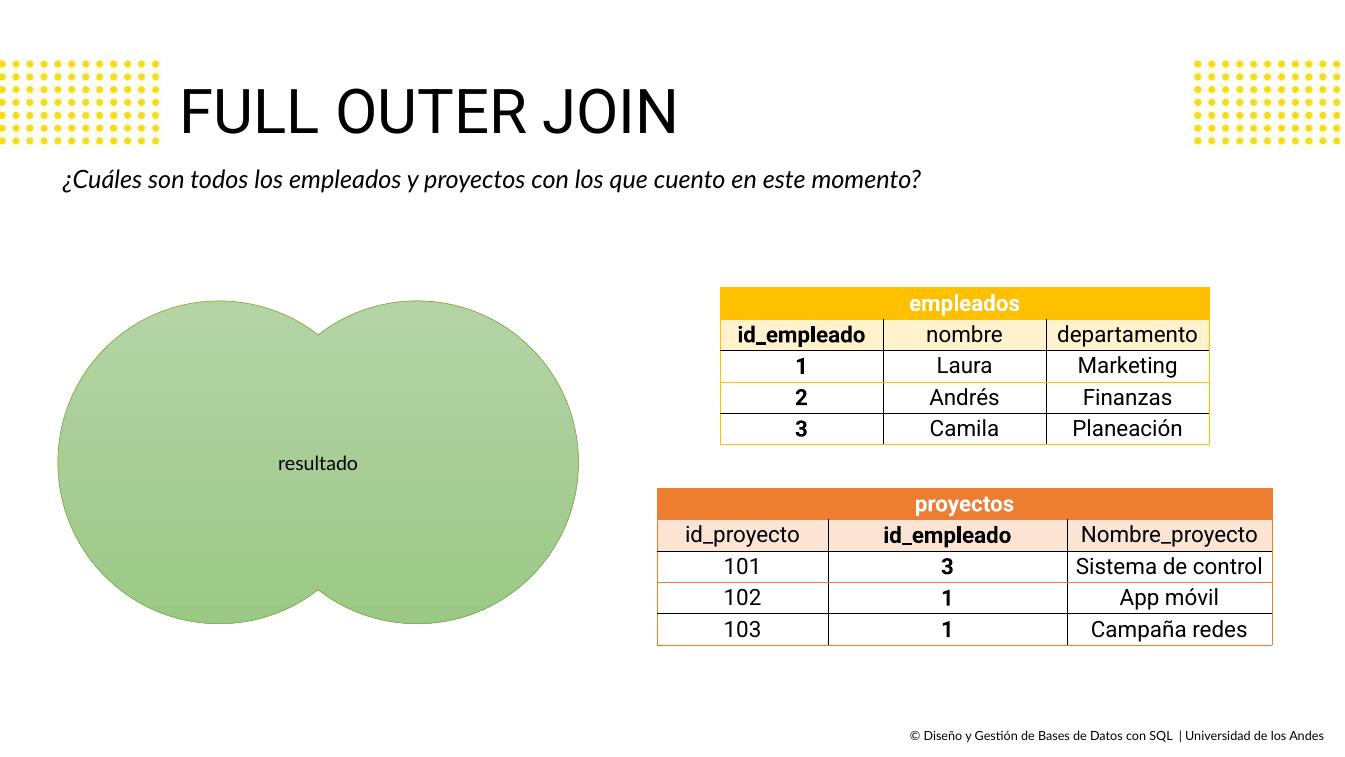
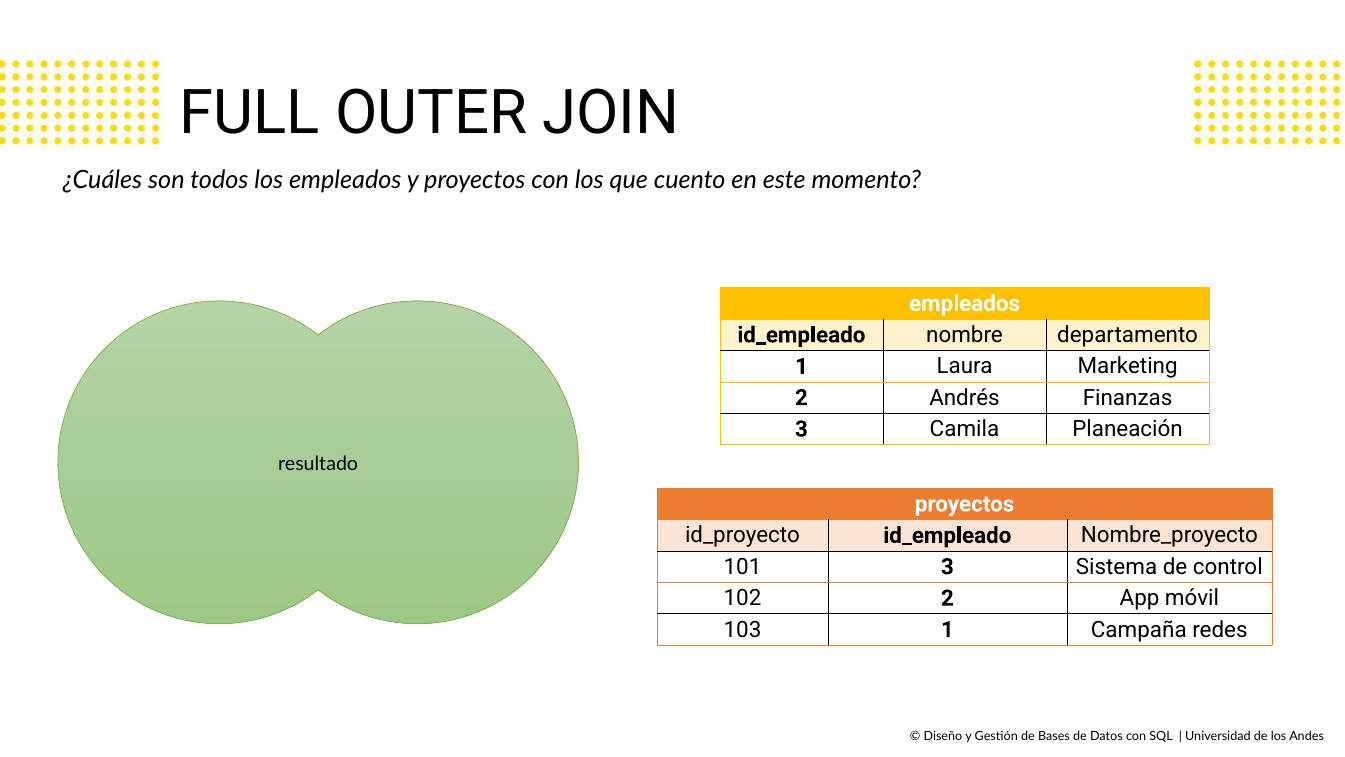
102 1: 1 -> 2 (947, 598)
